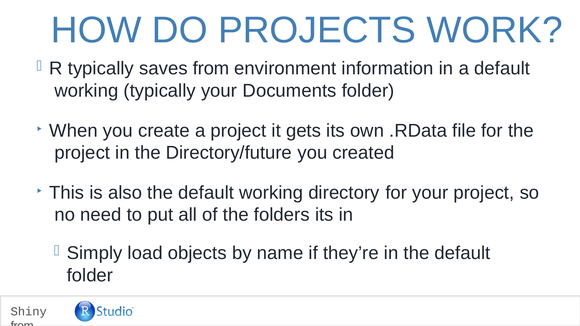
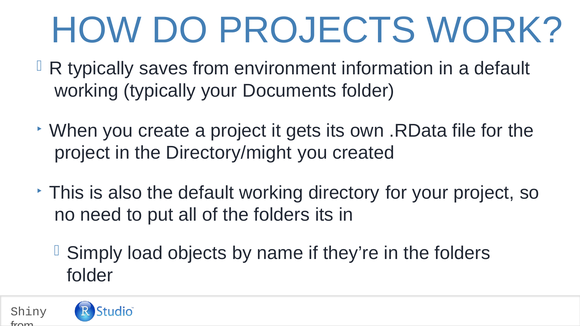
Directory/future: Directory/future -> Directory/might (229, 153)
in the default: default -> folders (462, 253)
